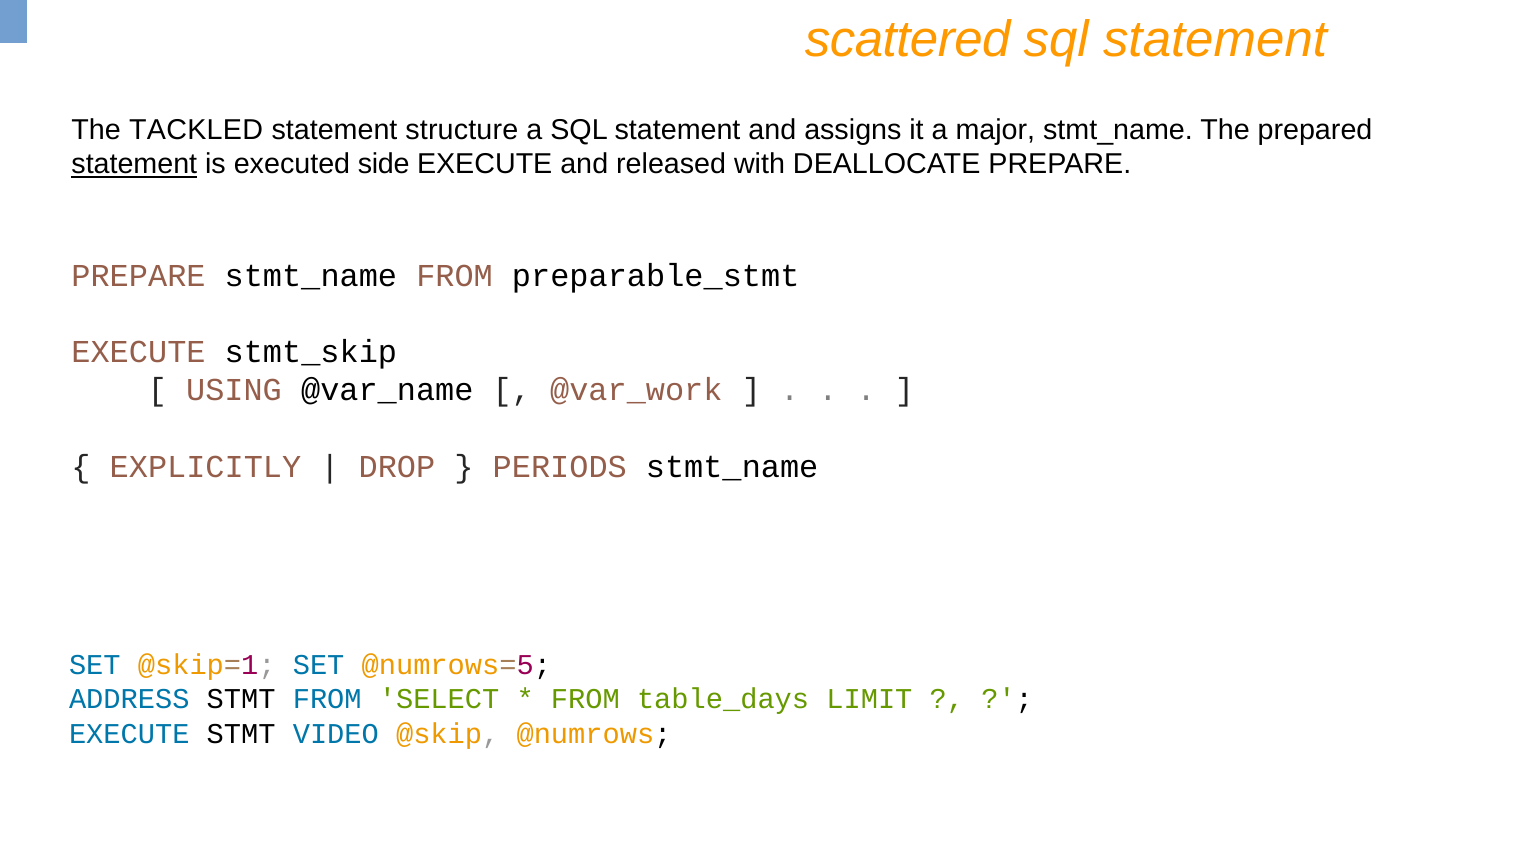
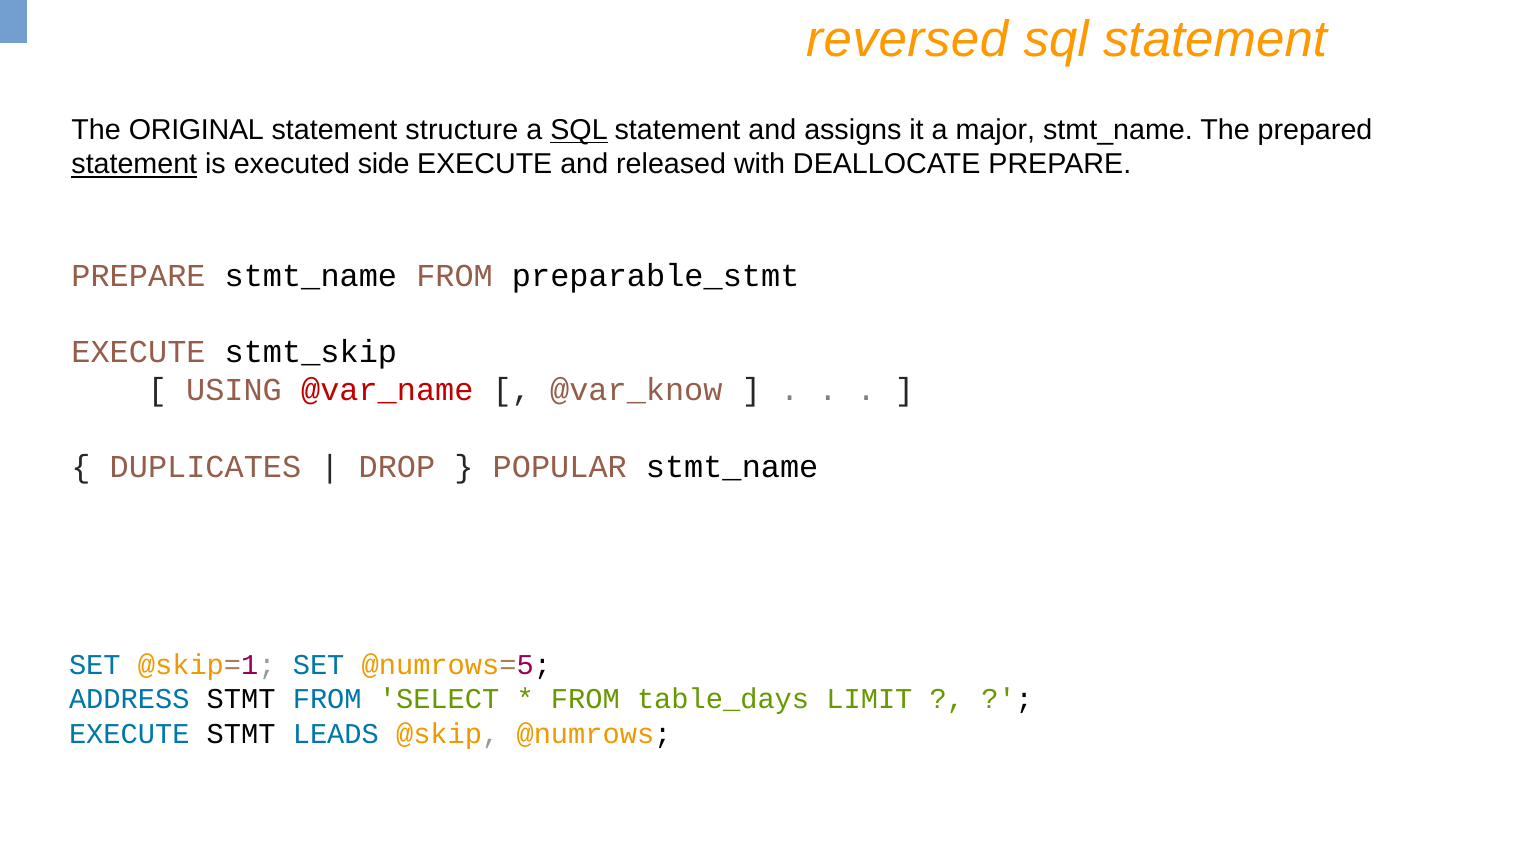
scattered: scattered -> reversed (907, 40)
TACKLED: TACKLED -> ORIGINAL (196, 130)
SQL underline: none -> present (579, 130)
@var_name colour: black -> red (387, 390)
@var_work: @var_work -> @var_know (636, 390)
EXPLICITLY: EXPLICITLY -> DUPLICATES (205, 467)
PERIODS: PERIODS -> POPULAR (560, 467)
VIDEO: VIDEO -> LEADS (336, 733)
